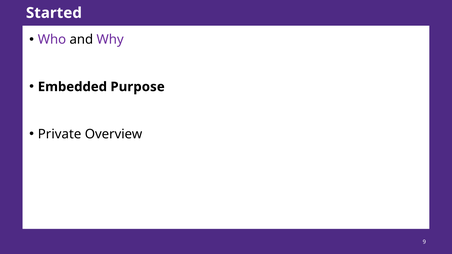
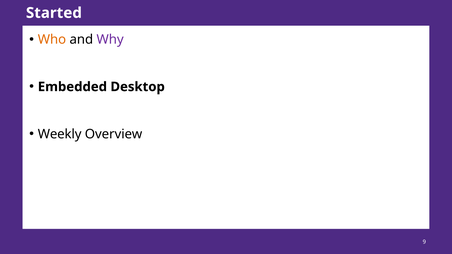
Who colour: purple -> orange (52, 40)
Purpose: Purpose -> Desktop (138, 87)
Private: Private -> Weekly (60, 134)
